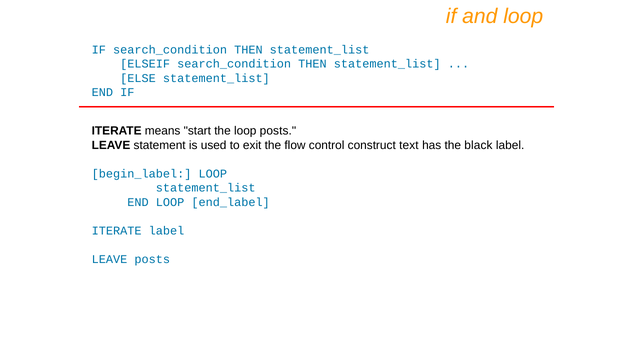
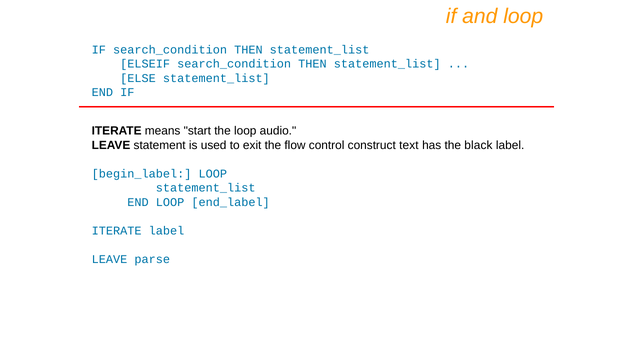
loop posts: posts -> audio (278, 131)
LEAVE posts: posts -> parse (152, 259)
